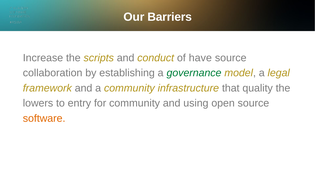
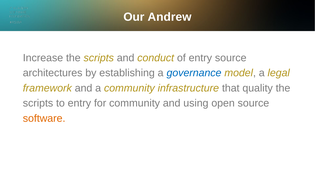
Barriers: Barriers -> Andrew (170, 17)
of have: have -> entry (200, 58)
collaboration: collaboration -> architectures (53, 73)
governance colour: green -> blue (194, 73)
lowers: lowers -> scripts (38, 103)
